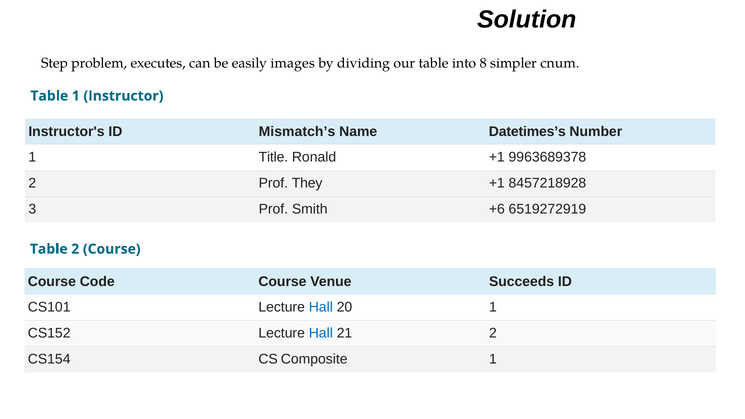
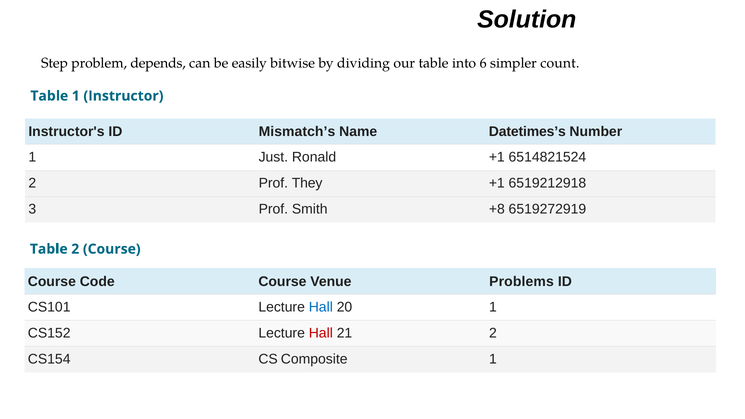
executes: executes -> depends (158, 63)
images: images -> bitwise (293, 63)
8: 8 -> 6 (483, 63)
cnum: cnum -> count (560, 63)
Title: Title -> Just (273, 157)
9963689378: 9963689378 -> 6514821524 (547, 157)
8457218928: 8457218928 -> 6519212918 (547, 183)
+6: +6 -> +8 (497, 209)
Succeeds: Succeeds -> Problems (521, 281)
Hall colour: blue -> red (321, 333)
